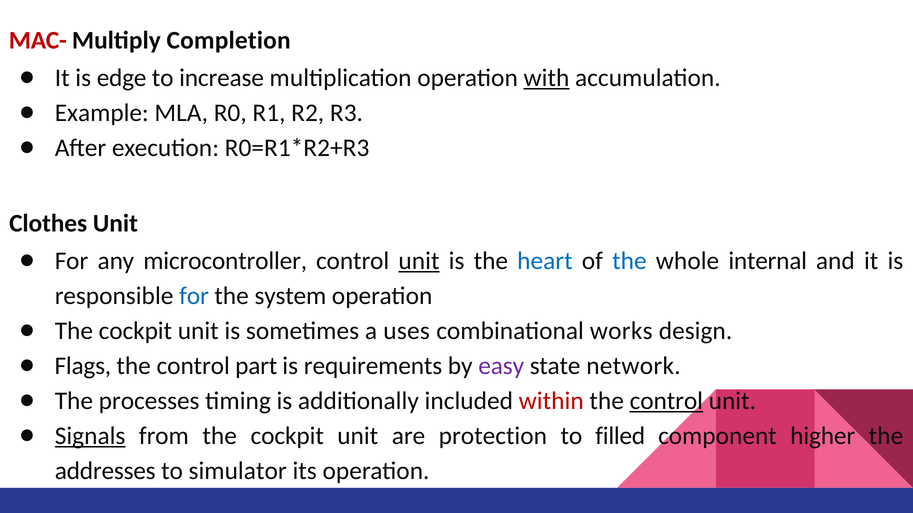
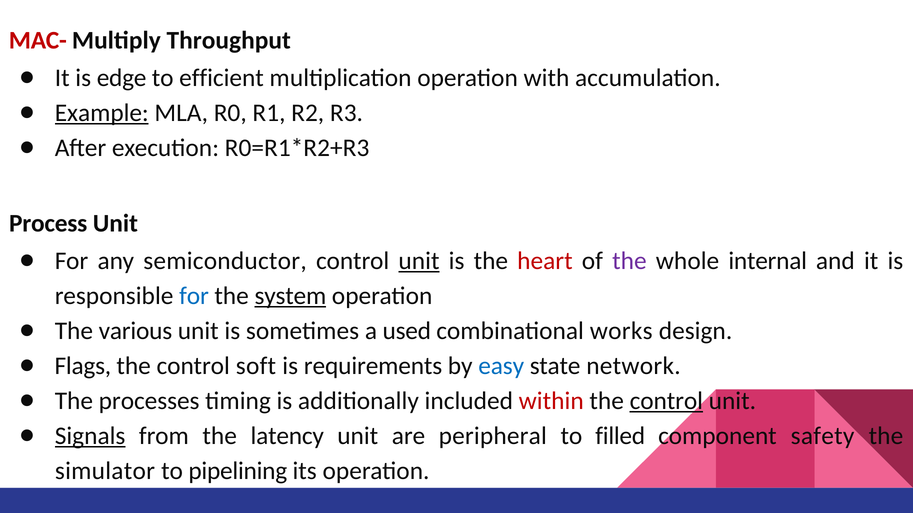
Completion: Completion -> Throughput (229, 40)
increase: increase -> efficient (221, 78)
with underline: present -> none (546, 78)
Example underline: none -> present (102, 113)
Clothes: Clothes -> Process (48, 224)
microcontroller: microcontroller -> semiconductor (225, 261)
heart colour: blue -> red (545, 261)
the colour: blue -> purple (629, 261)
system underline: none -> present (290, 296)
cockpit: cockpit -> various (135, 331)
uses: uses -> used (407, 331)
part: part -> soft (256, 366)
easy colour: purple -> blue (501, 366)
from the cockpit: cockpit -> latency (287, 436)
protection: protection -> peripheral (493, 436)
higher: higher -> safety (823, 436)
addresses: addresses -> simulator (105, 471)
simulator: simulator -> pipelining (238, 471)
